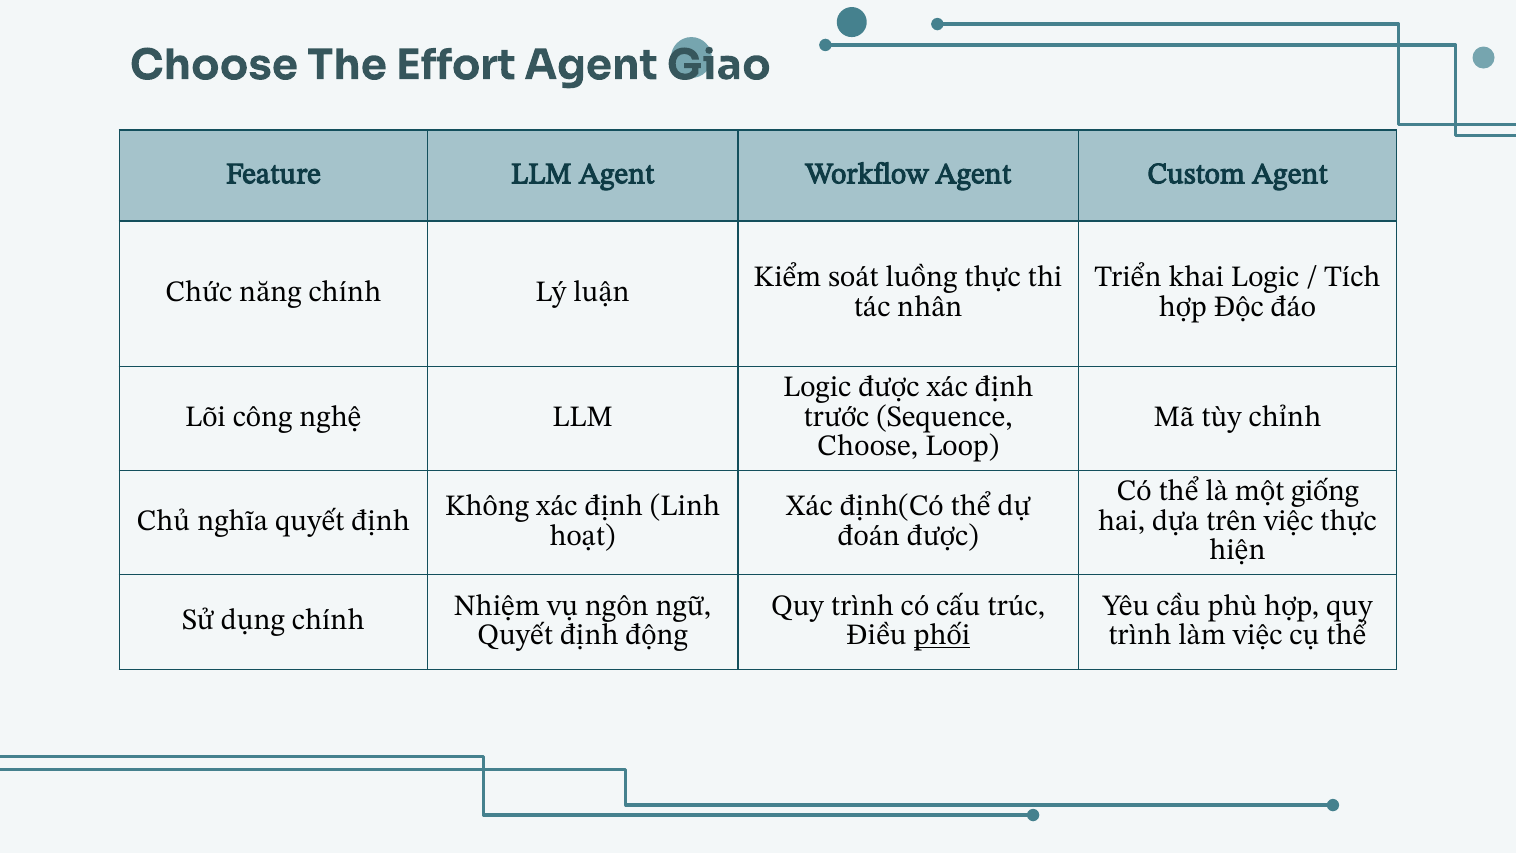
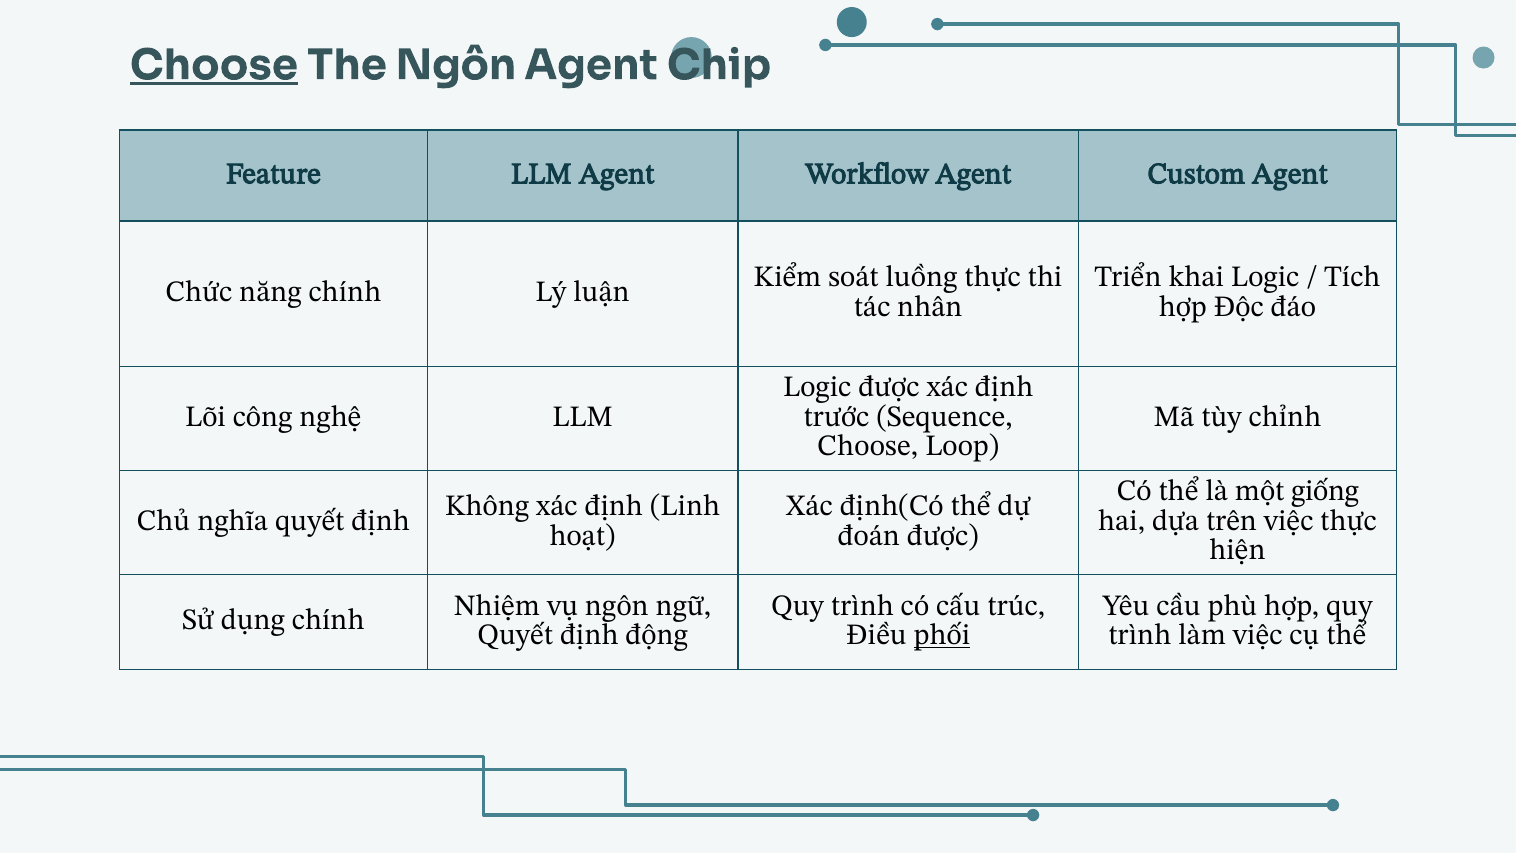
Choose underline: none -> present (214, 65)
The Effort: Effort -> Ngôn (456, 65)
Giao: Giao -> Chip (719, 65)
